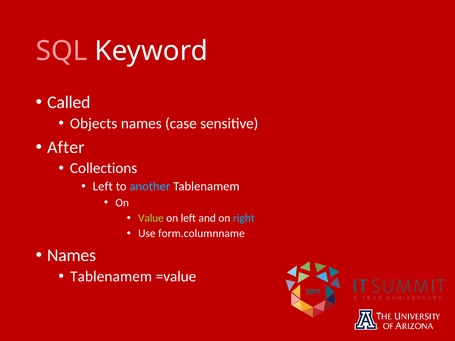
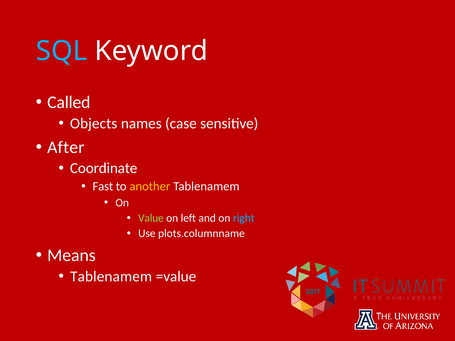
SQL colour: pink -> light blue (62, 51)
Collections: Collections -> Coordinate (104, 168)
Left: Left -> Fast (103, 187)
another colour: light blue -> yellow (150, 187)
form.columnname: form.columnname -> plots.columnname (201, 234)
Names: Names -> Means (71, 256)
